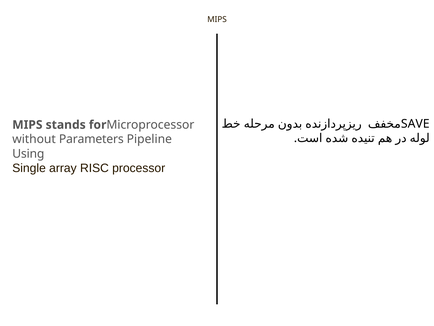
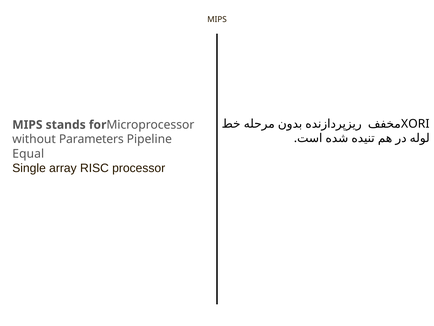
SAVE: SAVE -> XORI (415, 124)
Using: Using -> Equal (28, 154)
